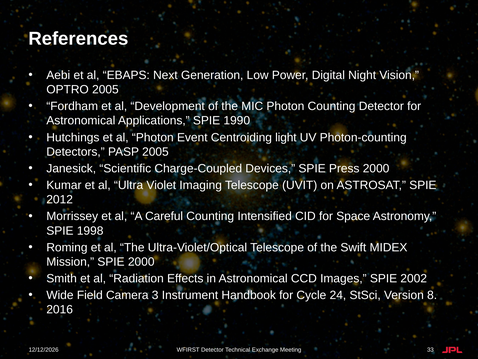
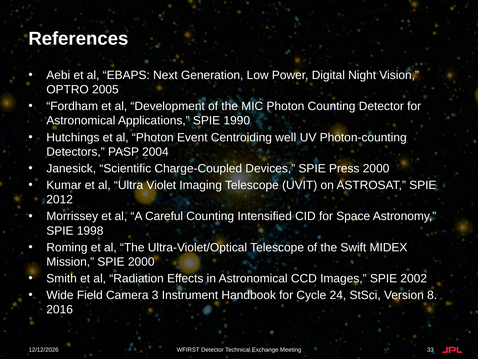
light: light -> well (286, 137)
PASP 2005: 2005 -> 2004 (155, 152)
